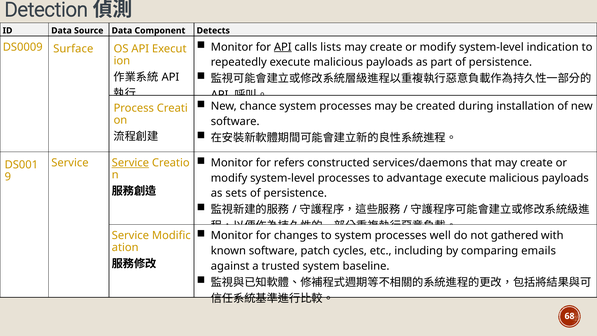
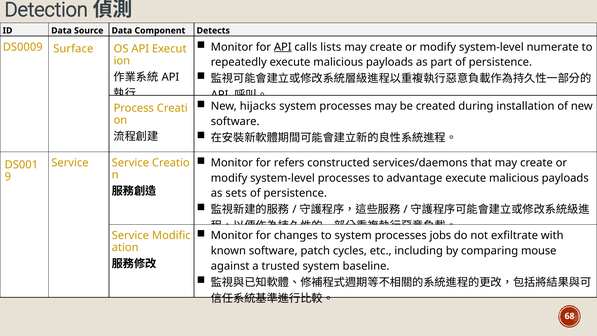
indication: indication -> numerate (553, 47)
chance: chance -> hijacks (258, 106)
Service underline: present -> none (130, 163)
well: well -> jobs (440, 235)
gathered: gathered -> exfiltrate (515, 235)
emails: emails -> mouse (539, 251)
